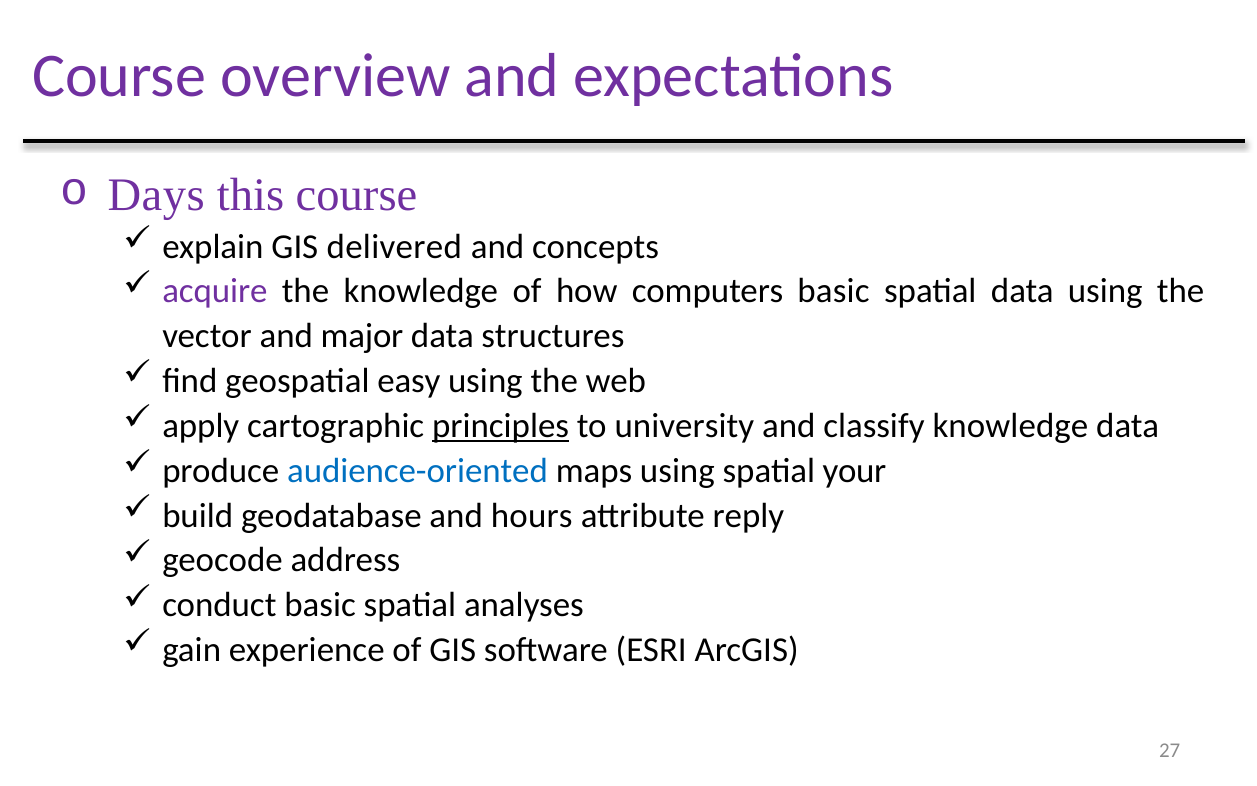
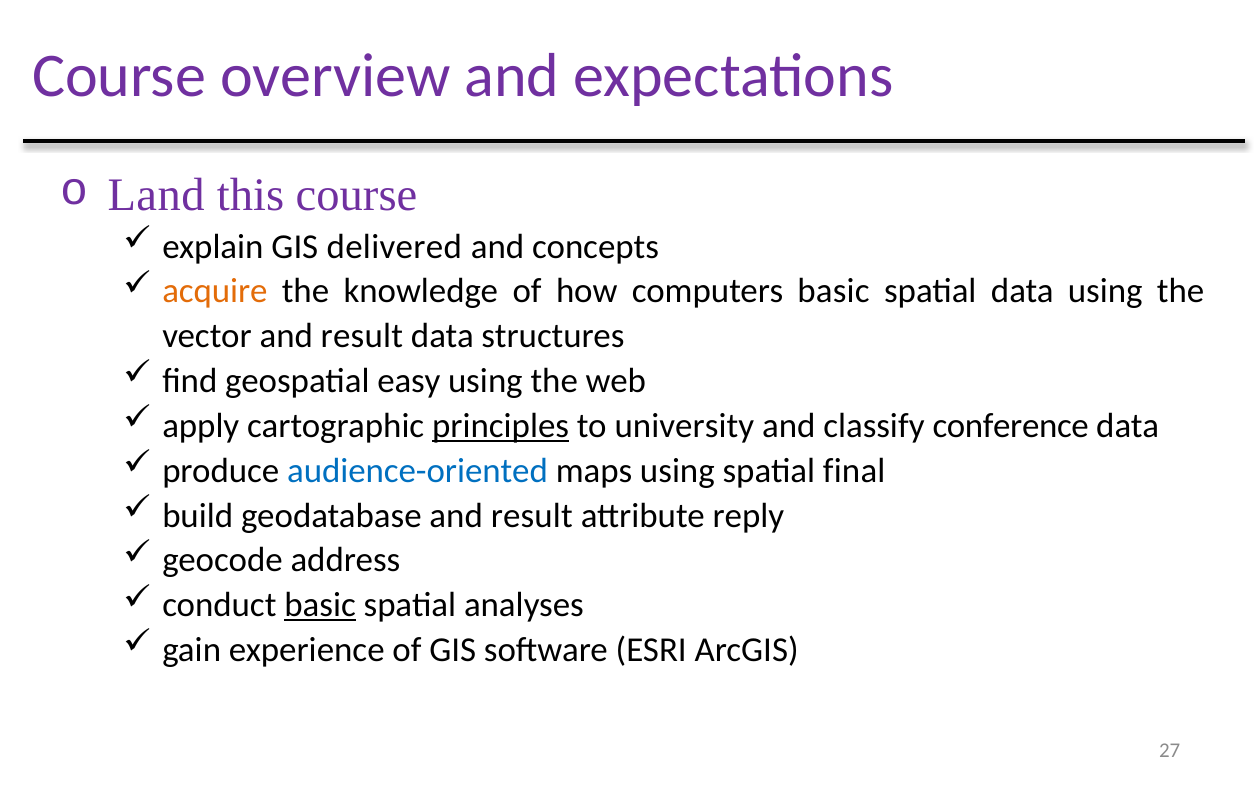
Days: Days -> Land (156, 196)
acquire colour: purple -> orange (215, 291)
vector and major: major -> result (362, 336)
classify knowledge: knowledge -> conference (1011, 426)
your: your -> final (854, 471)
geodatabase and hours: hours -> result (532, 515)
basic underline: none -> present (320, 605)
